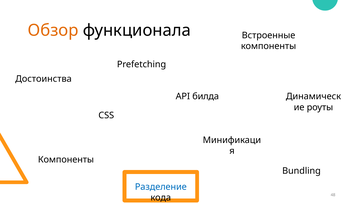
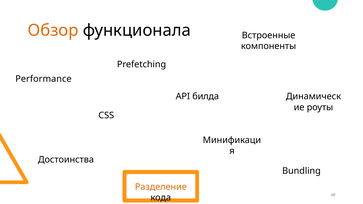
Достоинства: Достоинства -> Performance (43, 79)
Компоненты: Компоненты -> Достоинства (66, 160)
Разделение colour: blue -> orange (161, 187)
